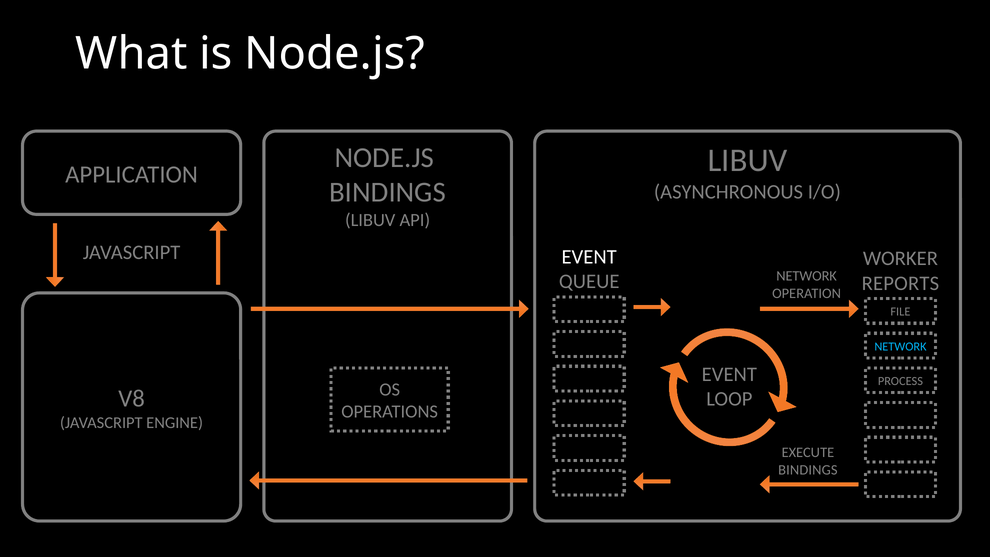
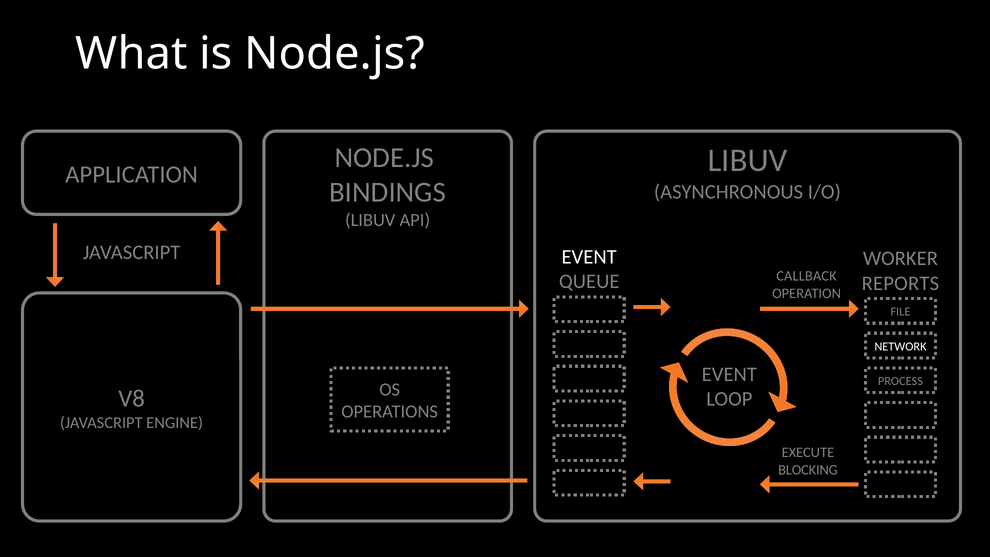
NETWORK: NETWORK -> CALLBACK (806, 276)
NETWORK colour: light blue -> white (900, 346)
BINDINGS: BINDINGS -> BLOCKING (808, 470)
